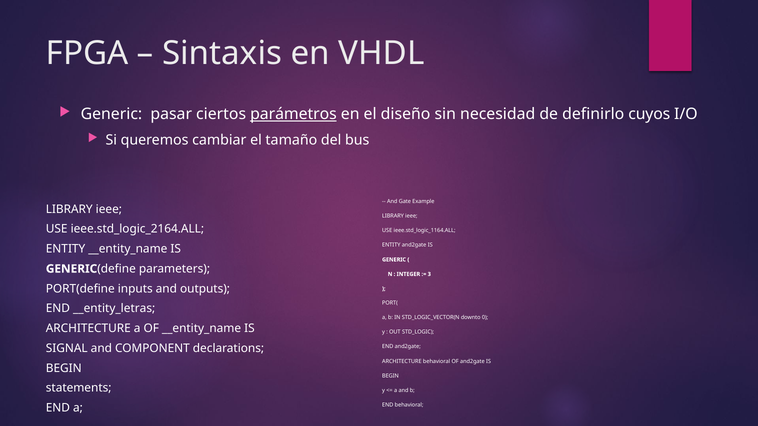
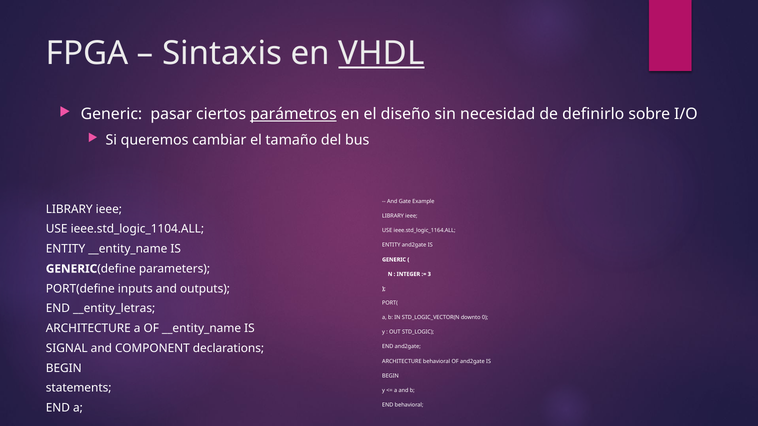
VHDL underline: none -> present (381, 53)
cuyos: cuyos -> sobre (649, 114)
ieee.std_logic_2164.ALL: ieee.std_logic_2164.ALL -> ieee.std_logic_1104.ALL (137, 229)
